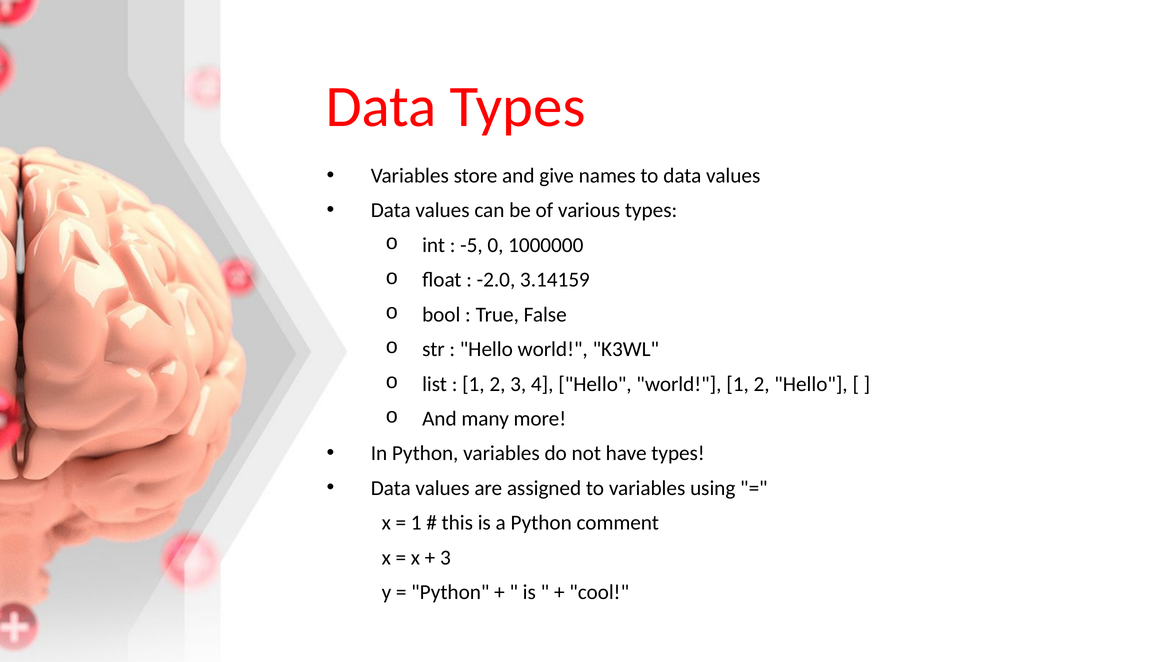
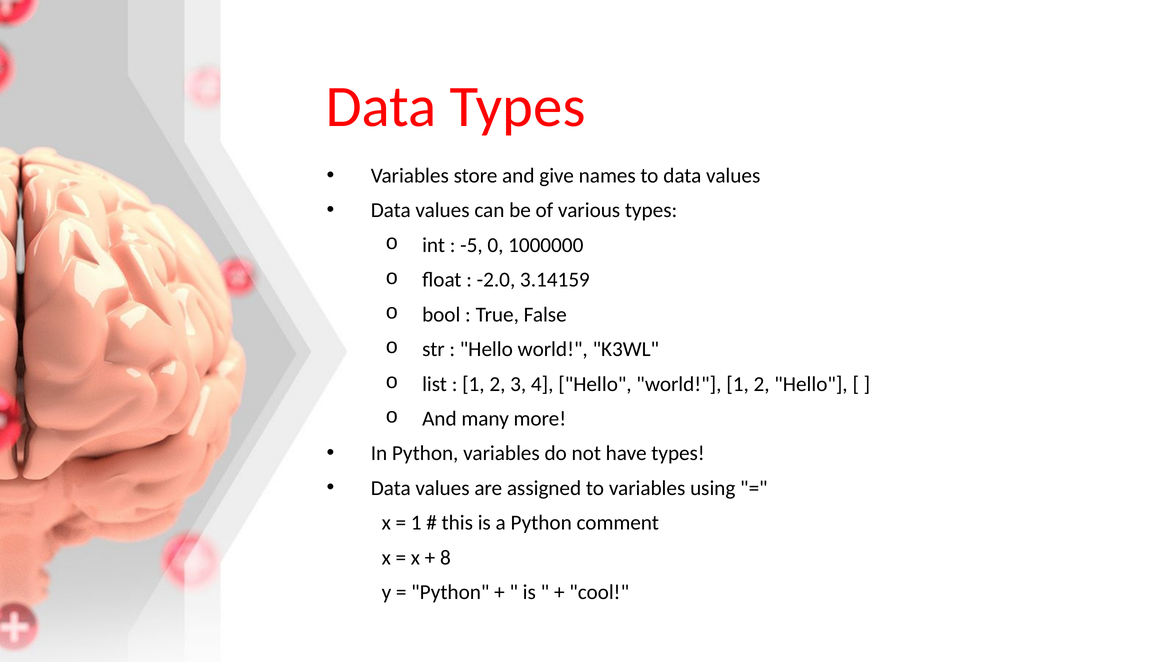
3: 3 -> 8 (445, 557)
